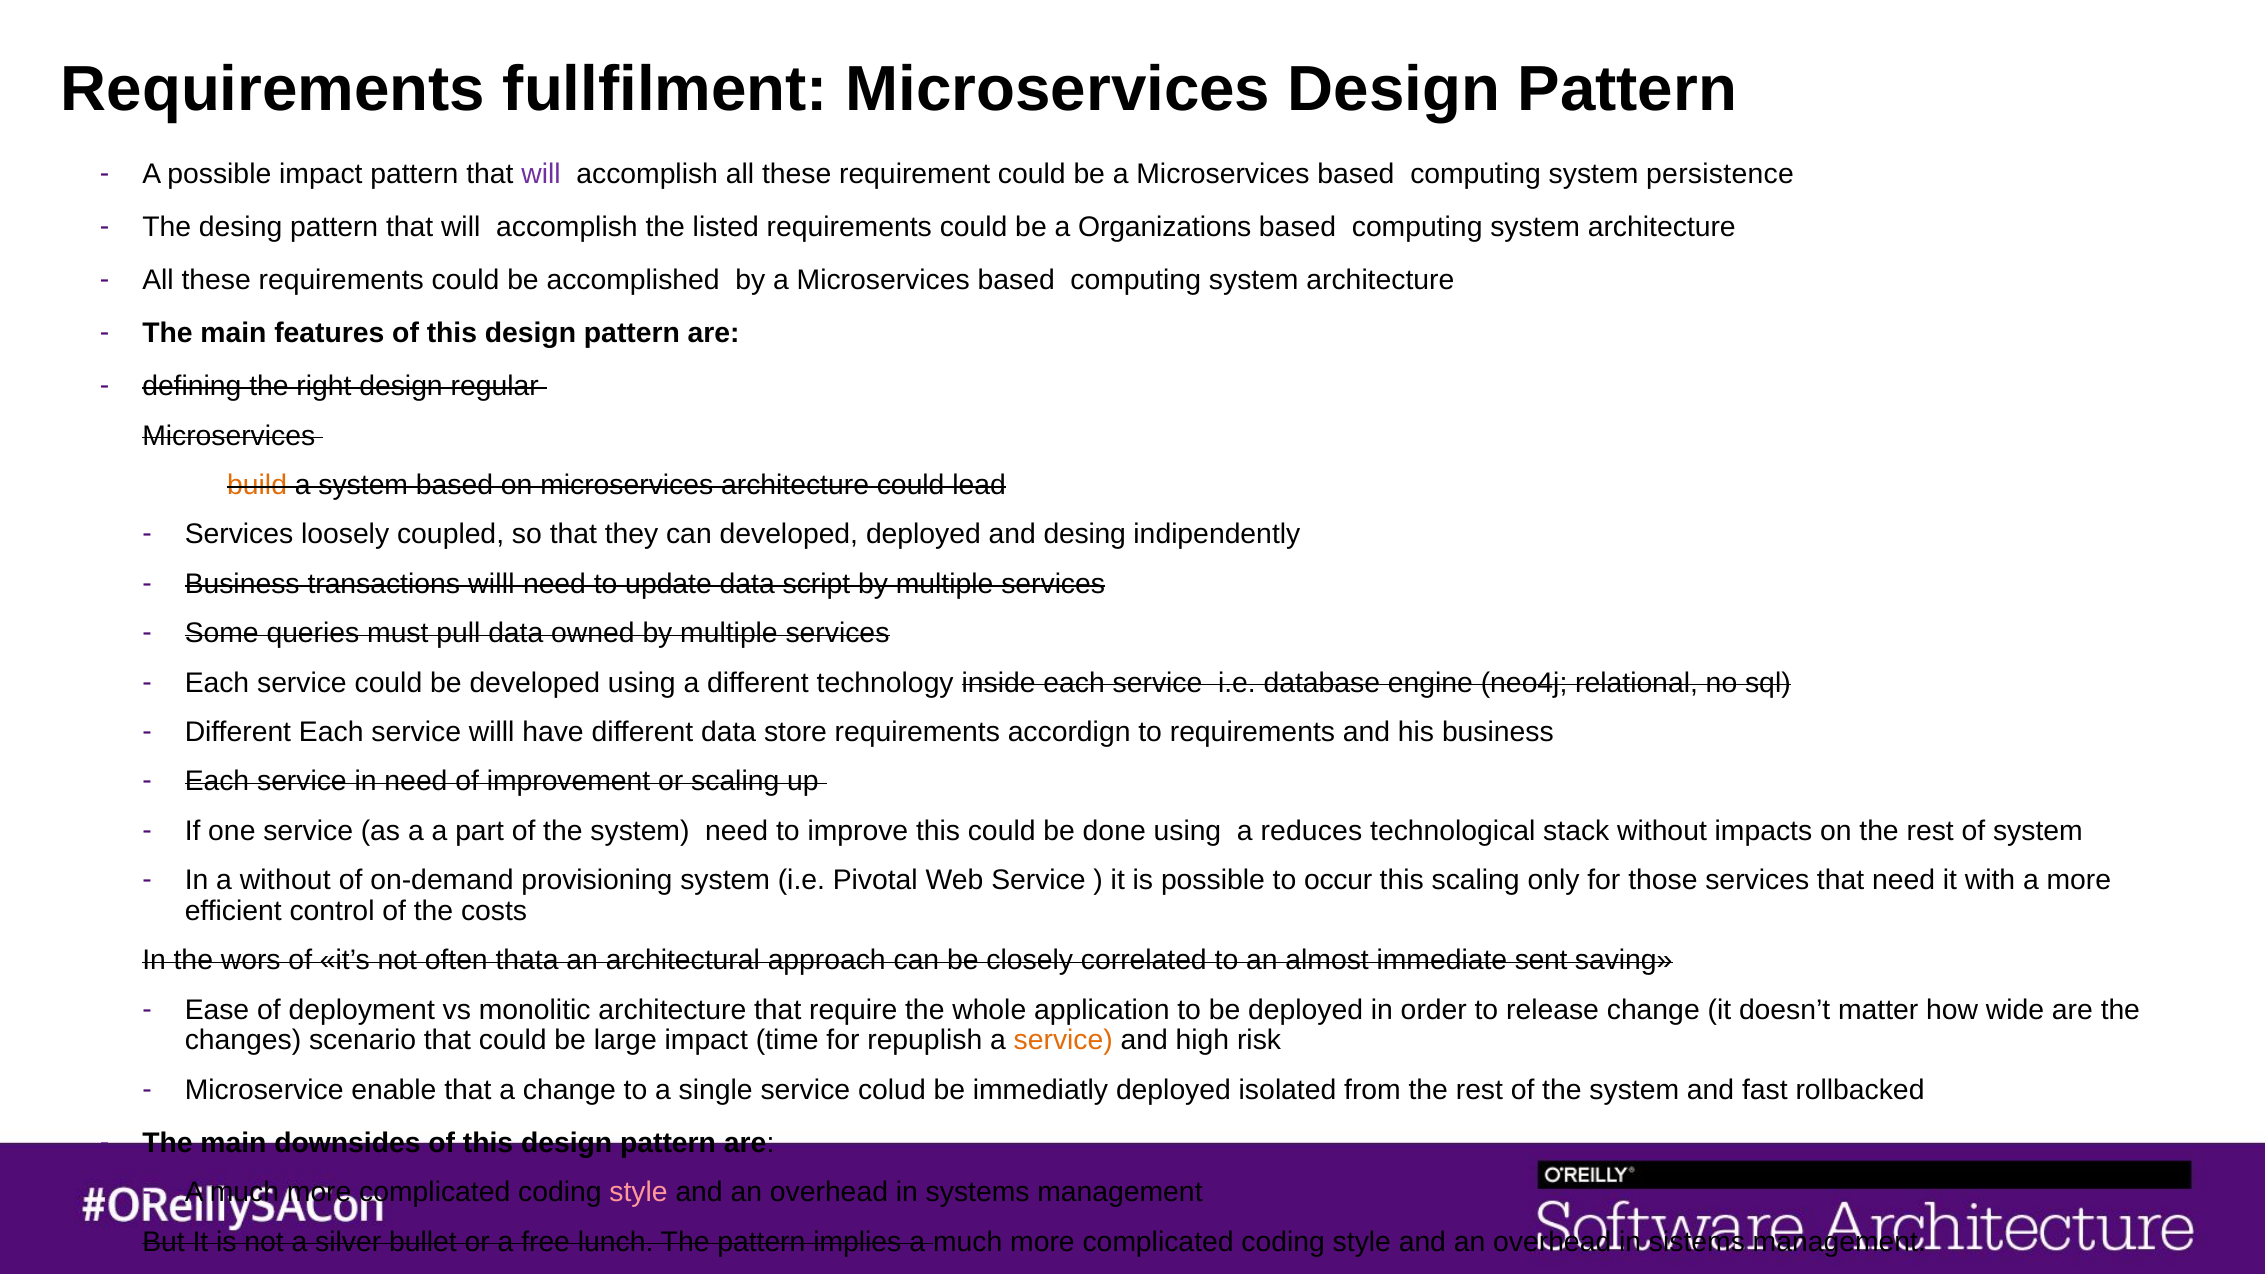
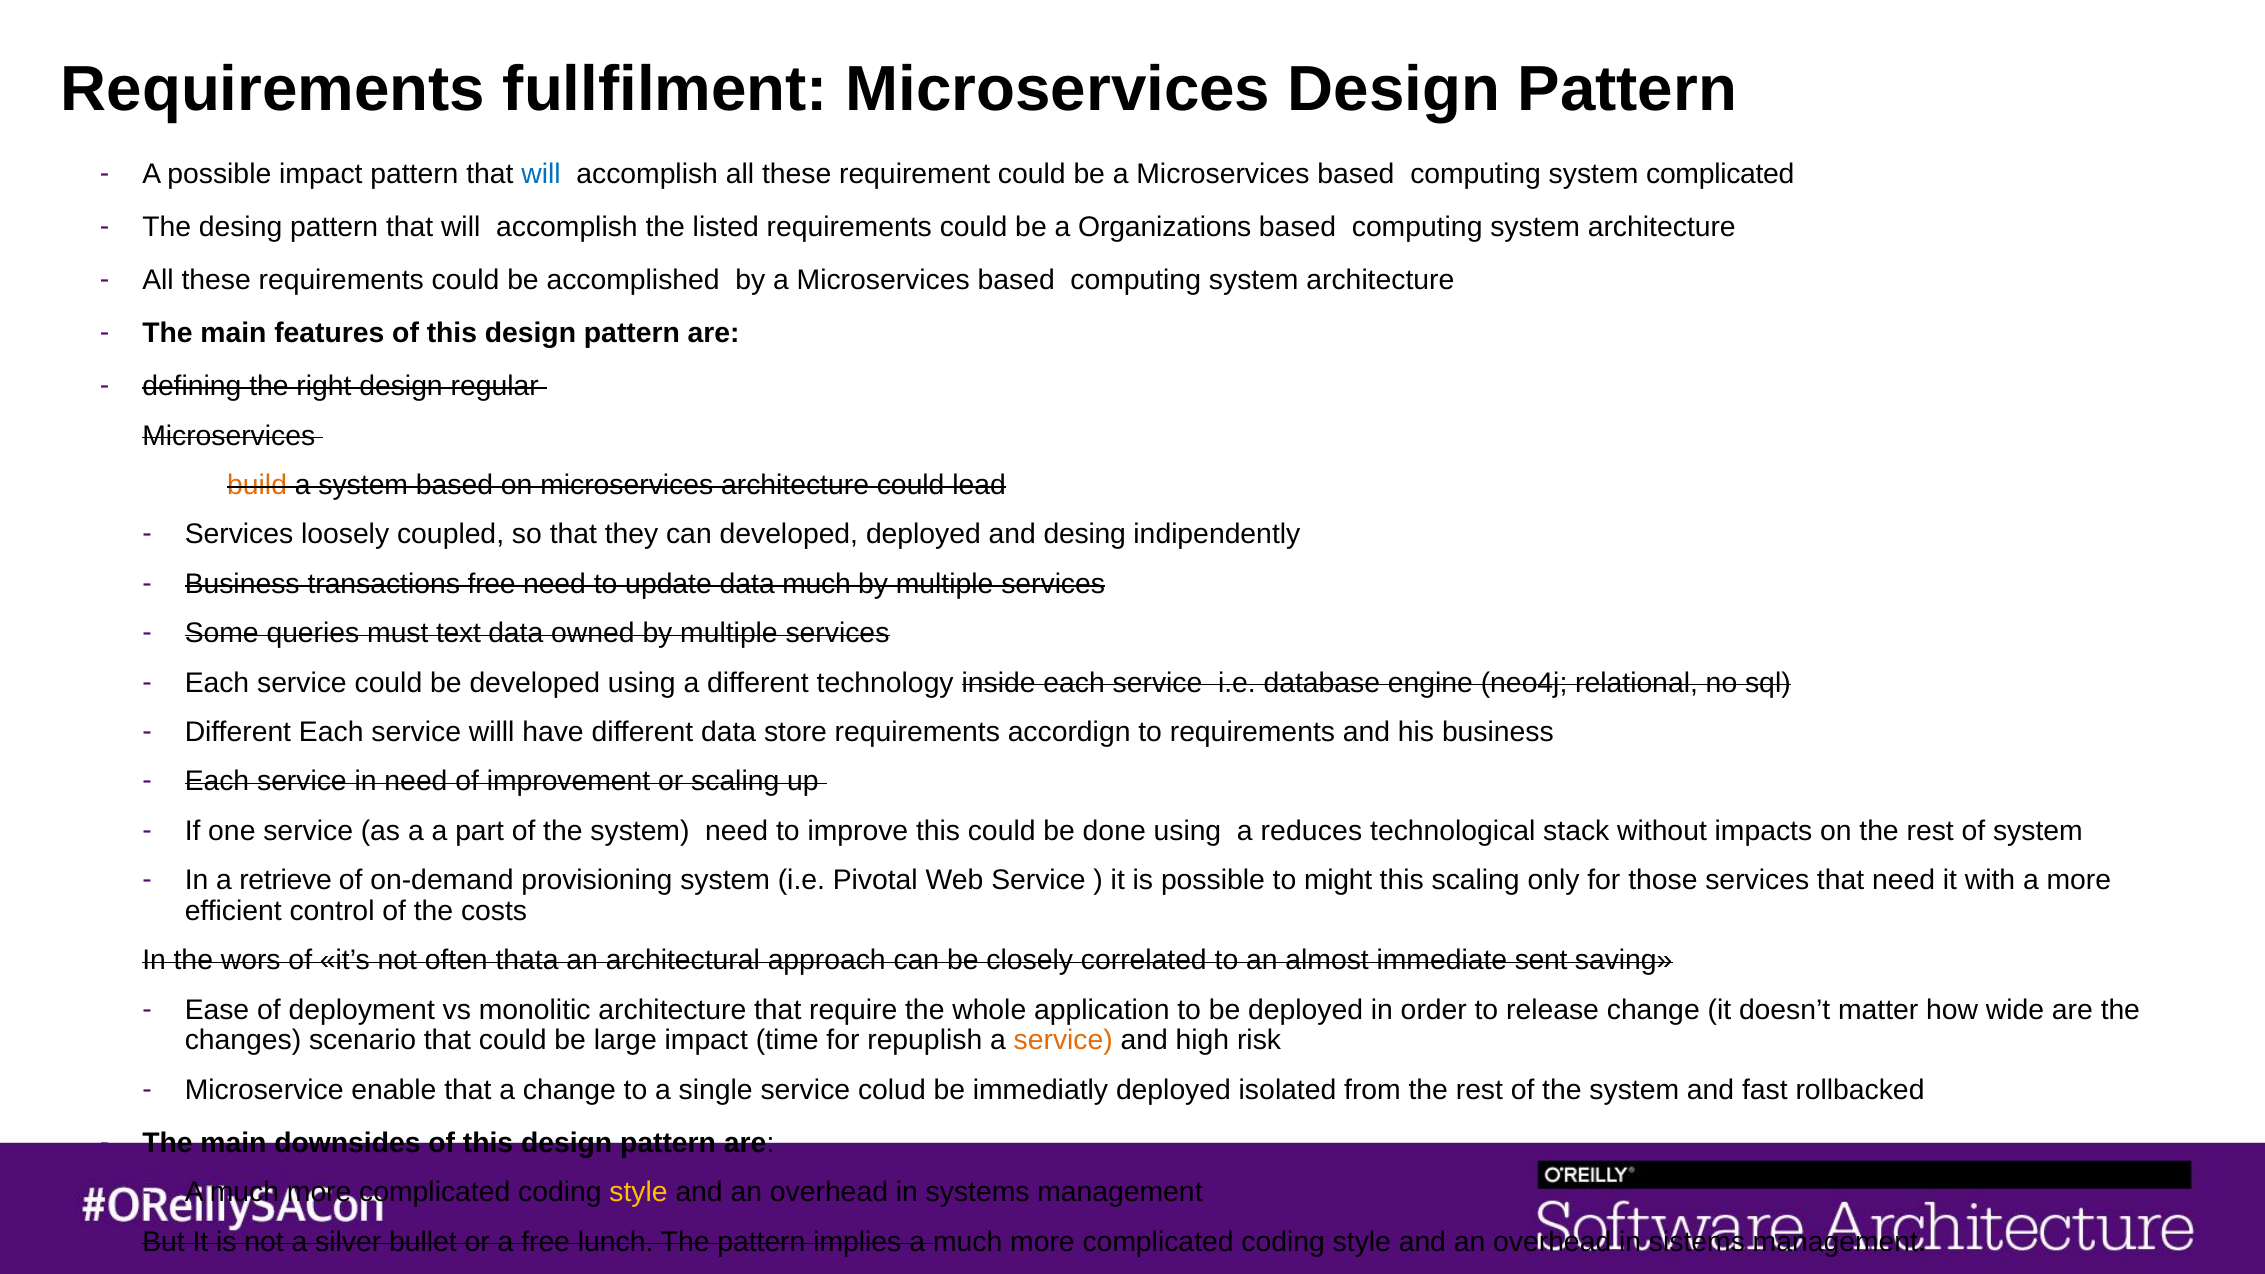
will colour: purple -> blue (541, 174)
system persistence: persistence -> complicated (1720, 174)
transactions willl: willl -> free (492, 584)
data script: script -> much (817, 584)
pull: pull -> text (459, 633)
a without: without -> retrieve (286, 881)
occur: occur -> might (1338, 881)
style colour: pink -> yellow (639, 1192)
